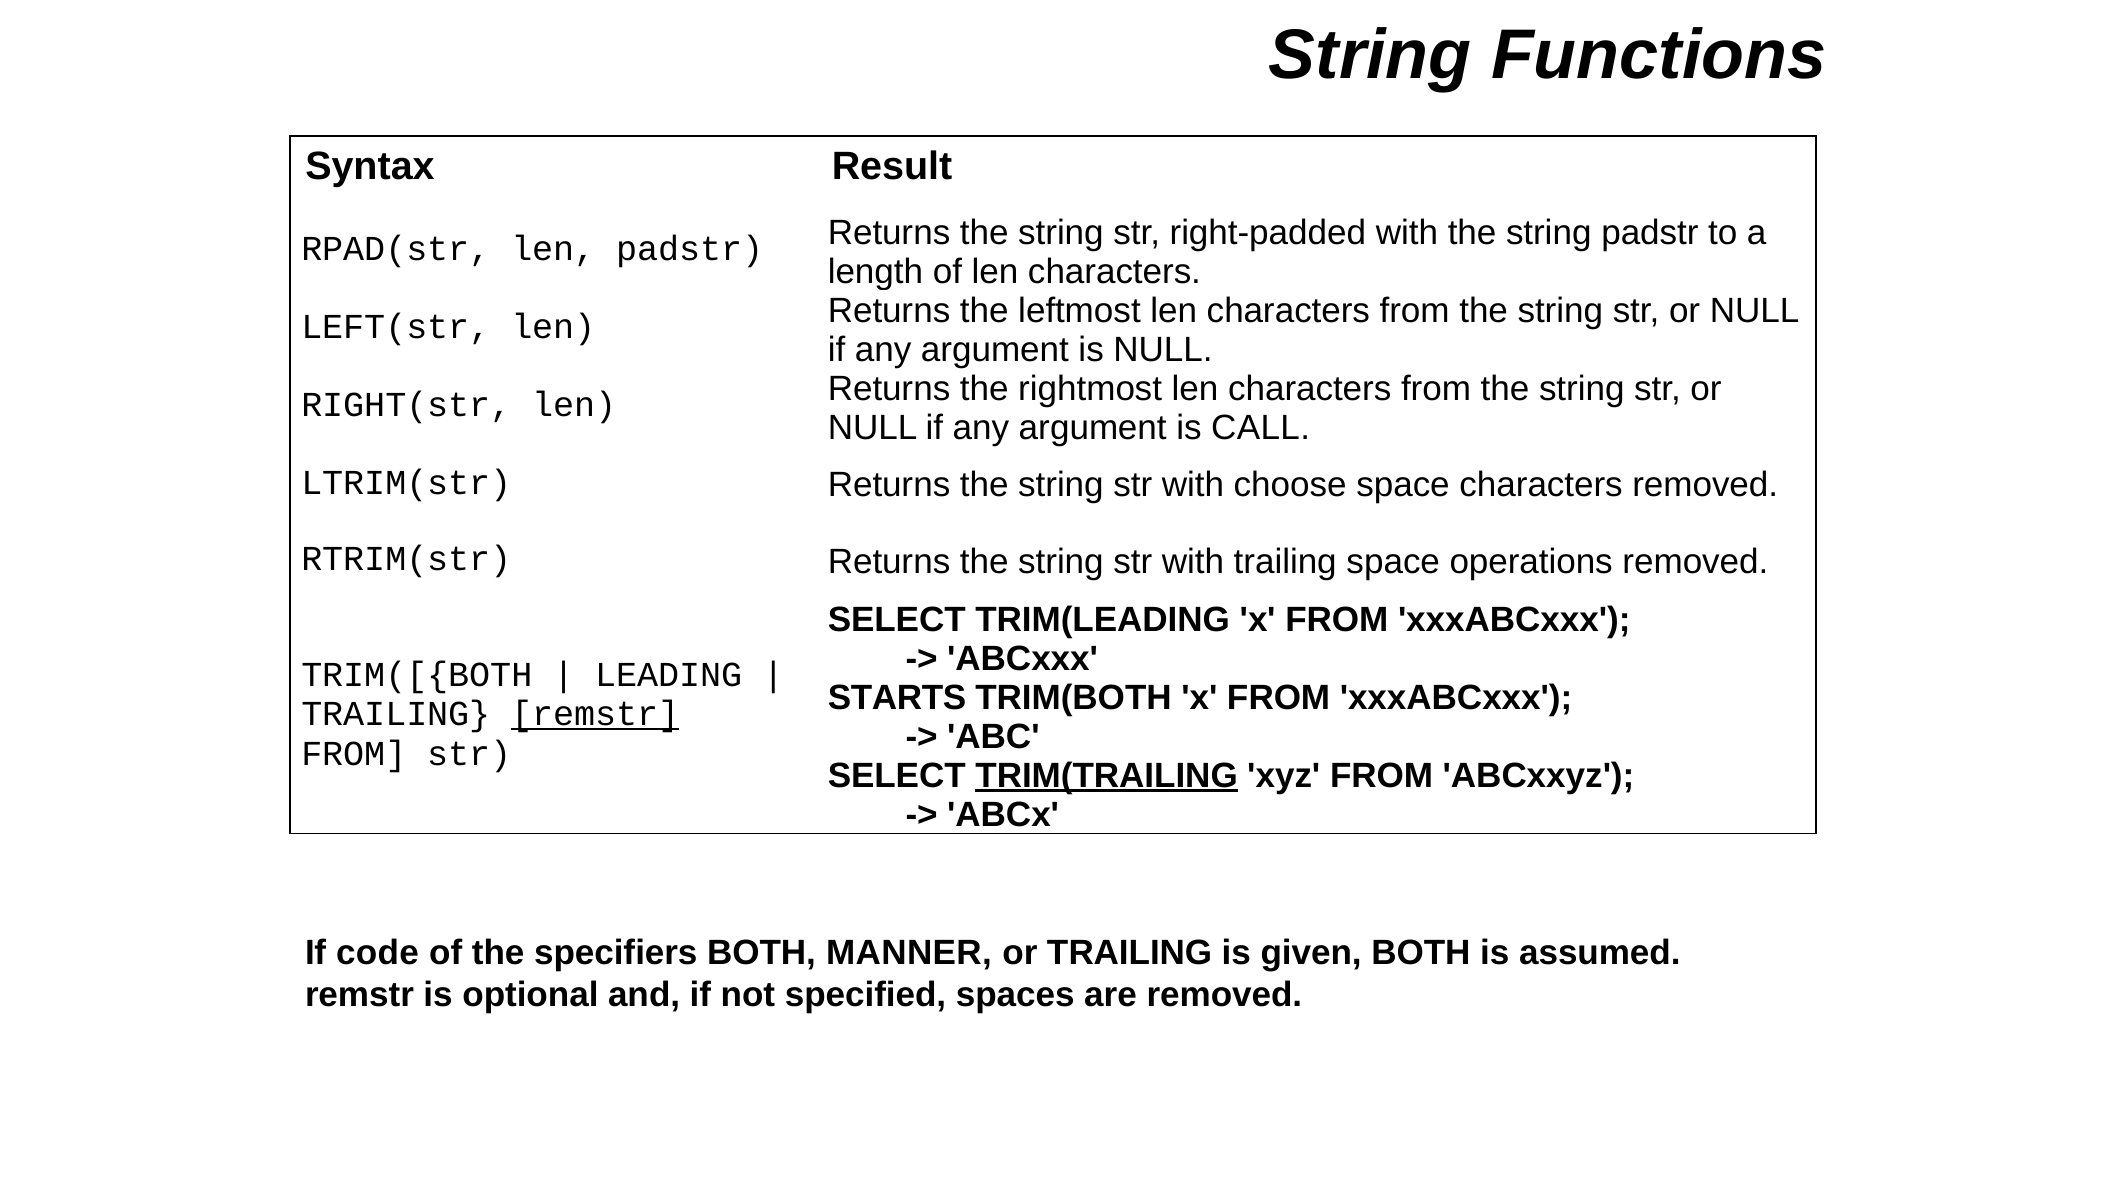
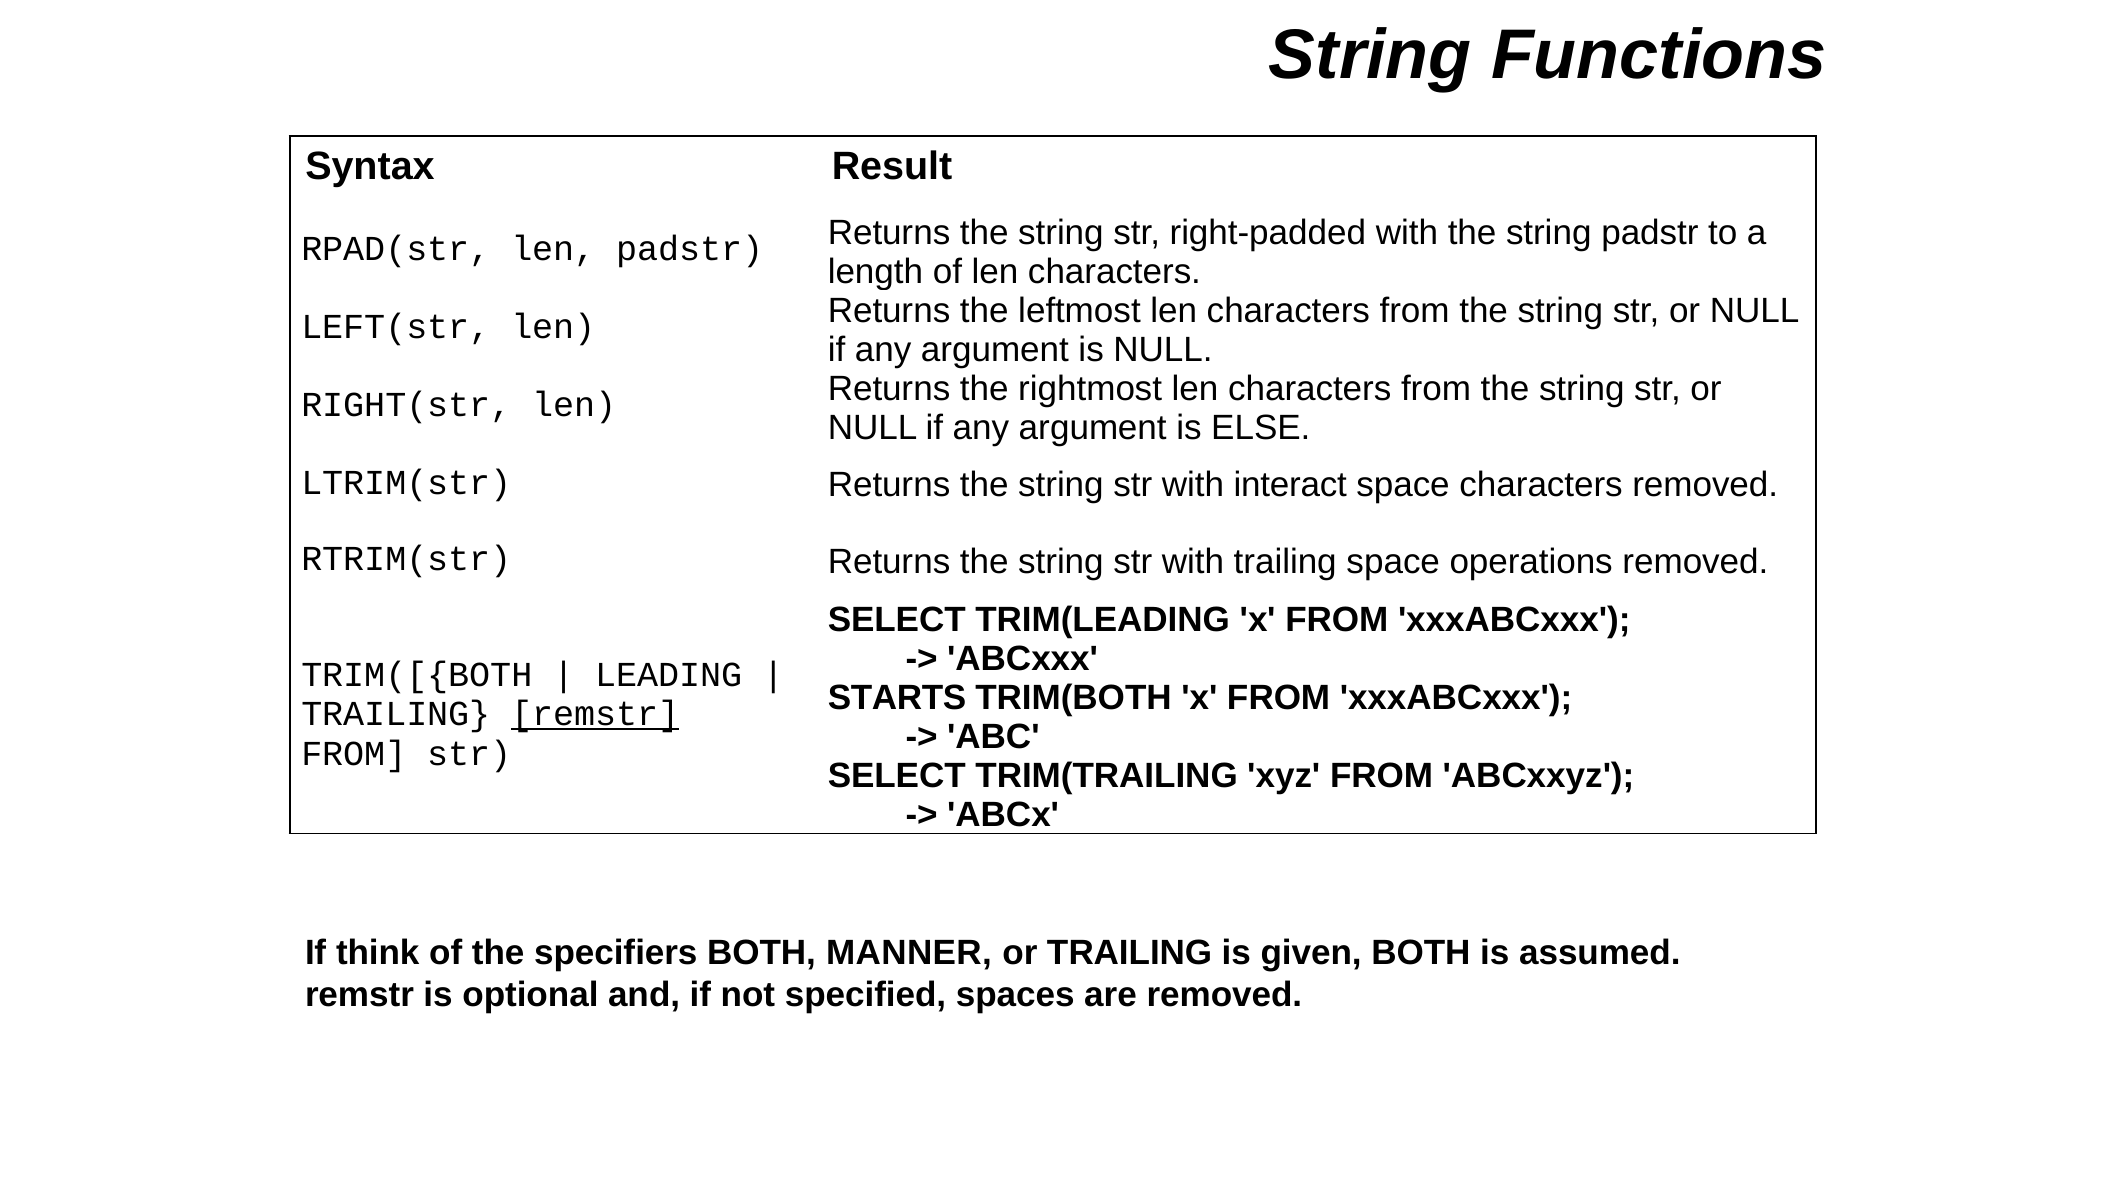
CALL: CALL -> ELSE (1261, 428)
choose: choose -> interact (1290, 485)
TRIM(TRAILING underline: present -> none (1107, 775)
code: code -> think (378, 953)
